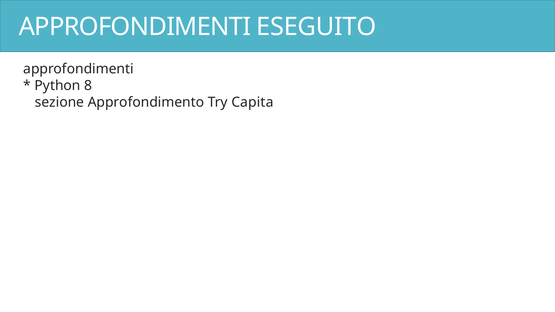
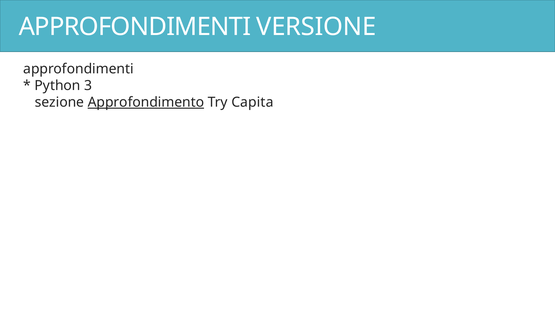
ESEGUITO: ESEGUITO -> VERSIONE (316, 27)
8: 8 -> 3 (88, 86)
Approfondimento underline: none -> present (146, 102)
